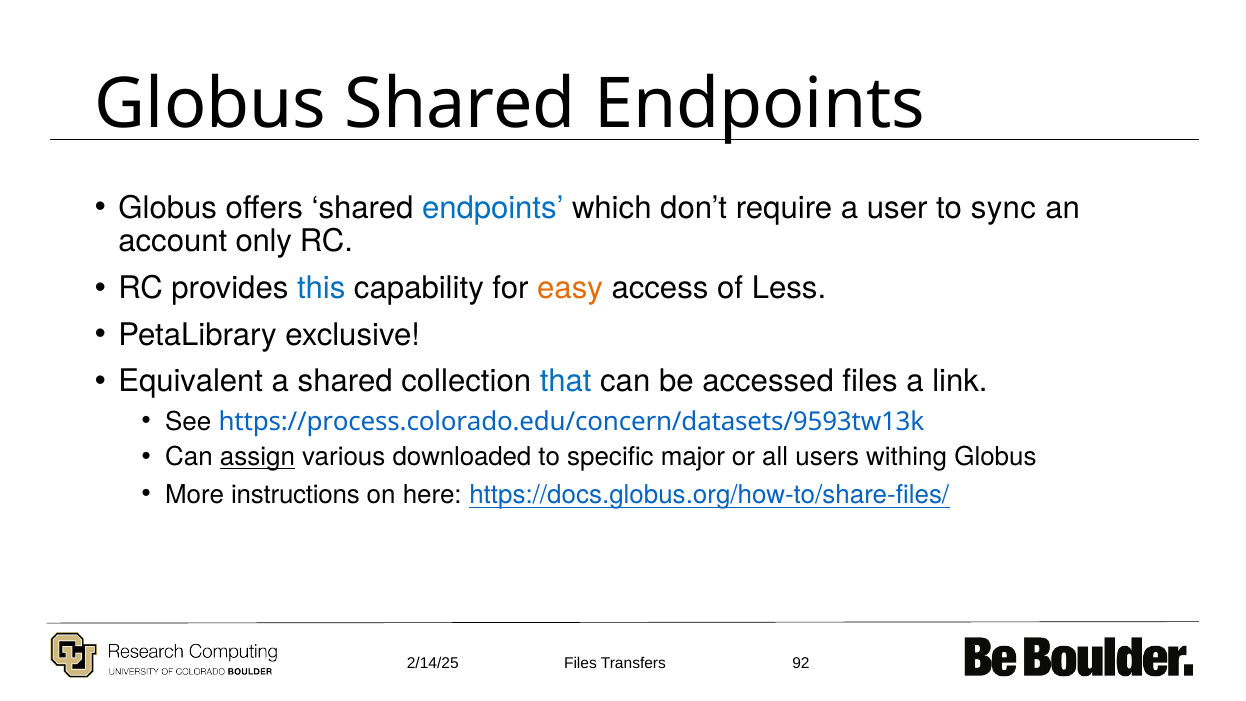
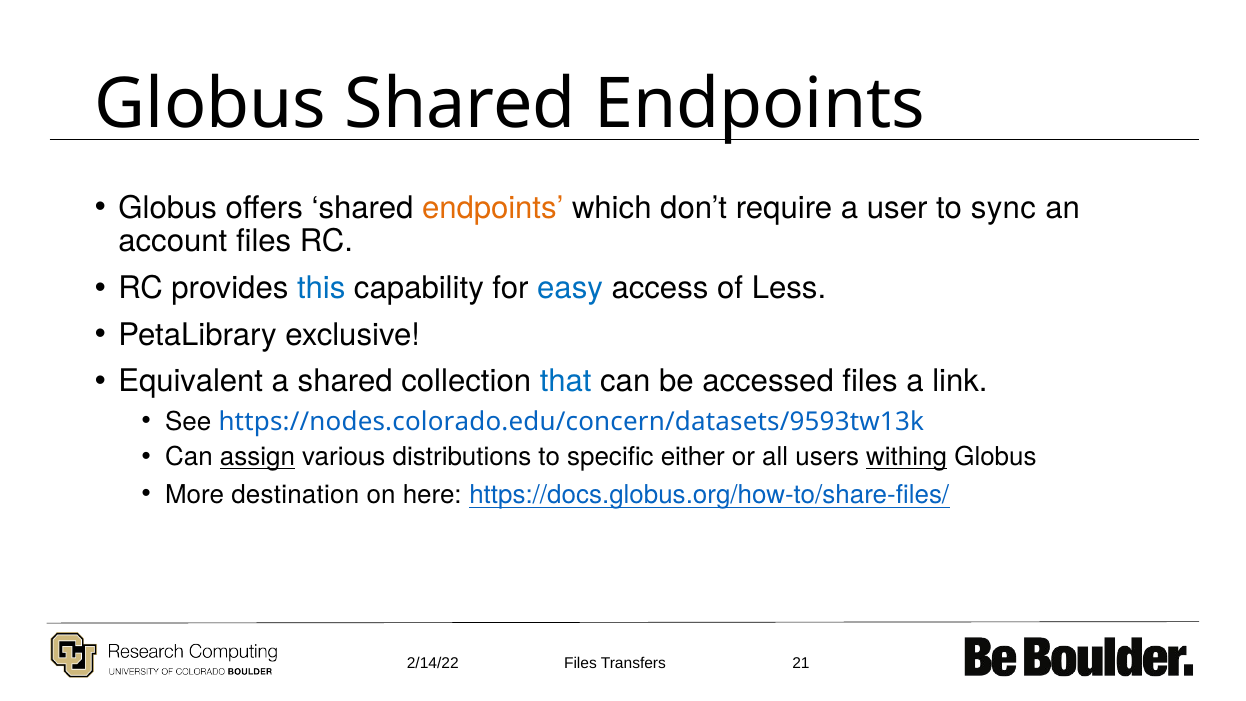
endpoints colour: blue -> orange (493, 208)
account only: only -> files (264, 242)
easy colour: orange -> blue (570, 288)
https://process.colorado.edu/concern/datasets/9593tw13k: https://process.colorado.edu/concern/datasets/9593tw13k -> https://nodes.colorado.edu/concern/datasets/9593tw13k (571, 422)
downloaded: downloaded -> distributions (462, 457)
major: major -> either (693, 457)
withing underline: none -> present (907, 457)
instructions: instructions -> destination (295, 495)
2/14/25: 2/14/25 -> 2/14/22 (433, 663)
92: 92 -> 21 (801, 663)
